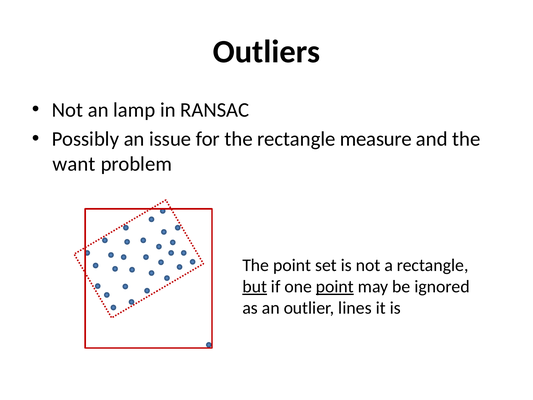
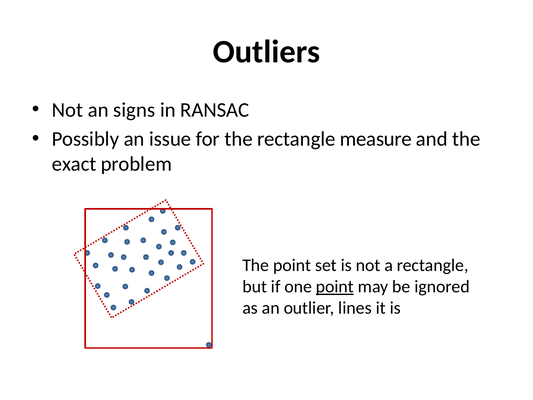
lamp: lamp -> signs (134, 110)
want: want -> exact (74, 164)
but underline: present -> none (255, 287)
